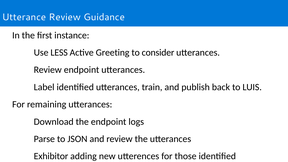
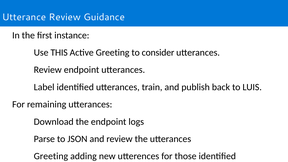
LESS: LESS -> THIS (59, 53)
Exhibitor: Exhibitor -> Greeting (51, 156)
